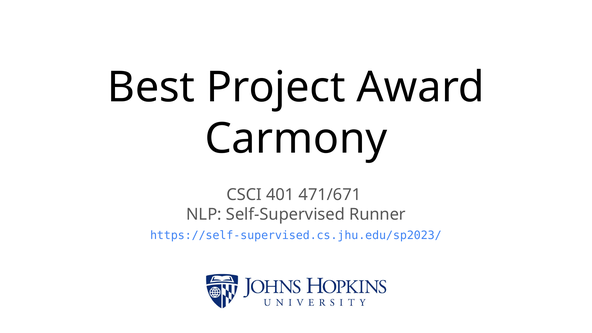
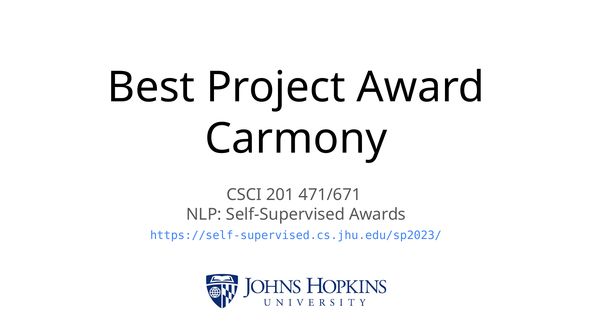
401: 401 -> 201 (280, 195)
Runner: Runner -> Awards (378, 214)
